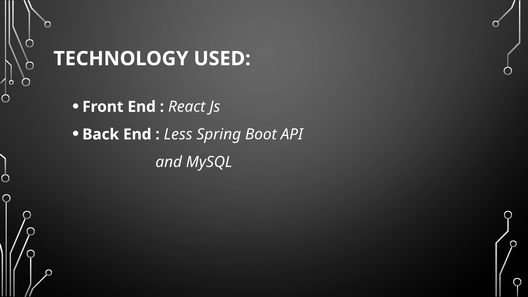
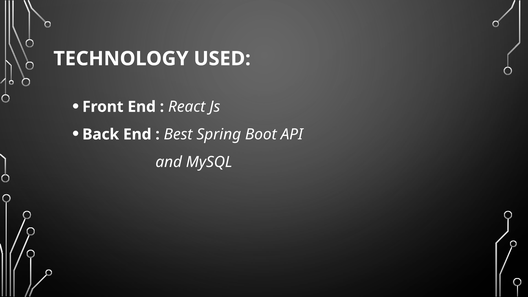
Less: Less -> Best (178, 134)
